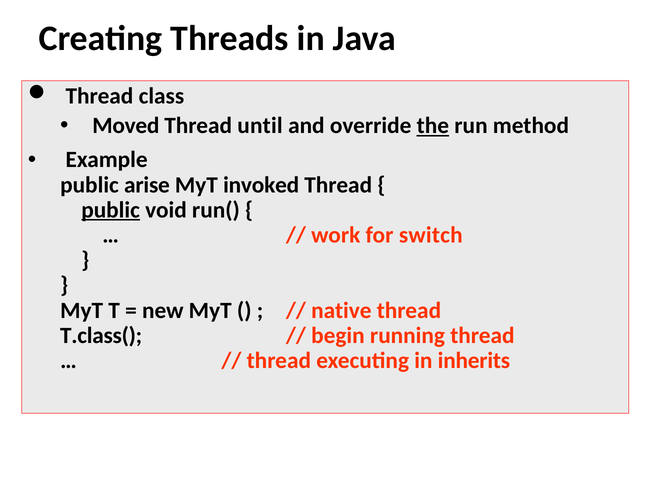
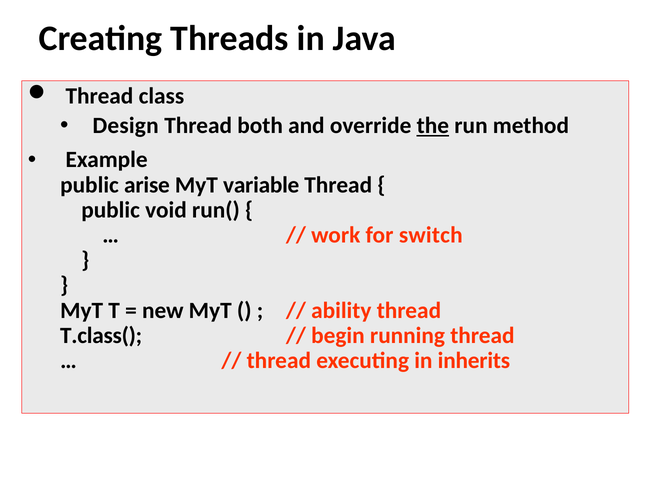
Moved: Moved -> Design (126, 126)
until: until -> both (260, 126)
invoked: invoked -> variable (261, 185)
public underline: present -> none (111, 210)
native: native -> ability (341, 311)
